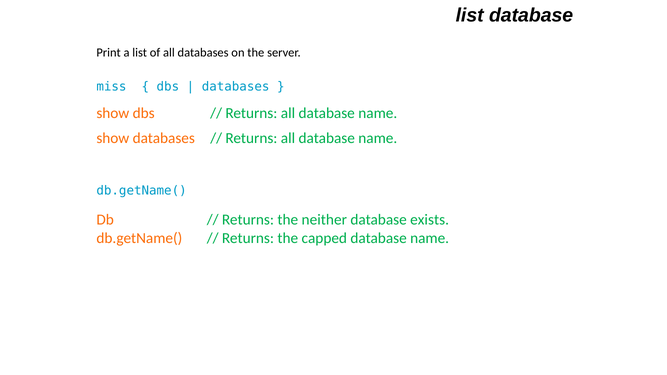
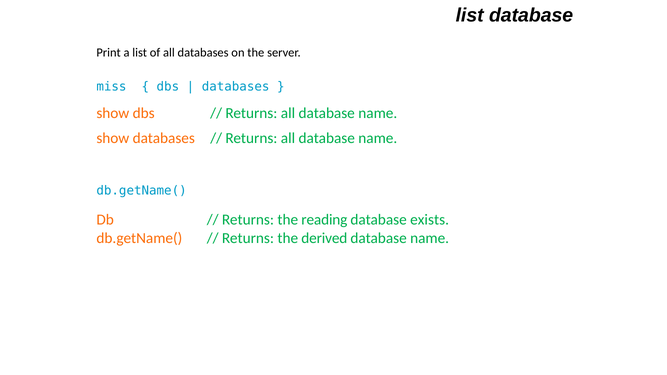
neither: neither -> reading (324, 220)
capped: capped -> derived (324, 238)
